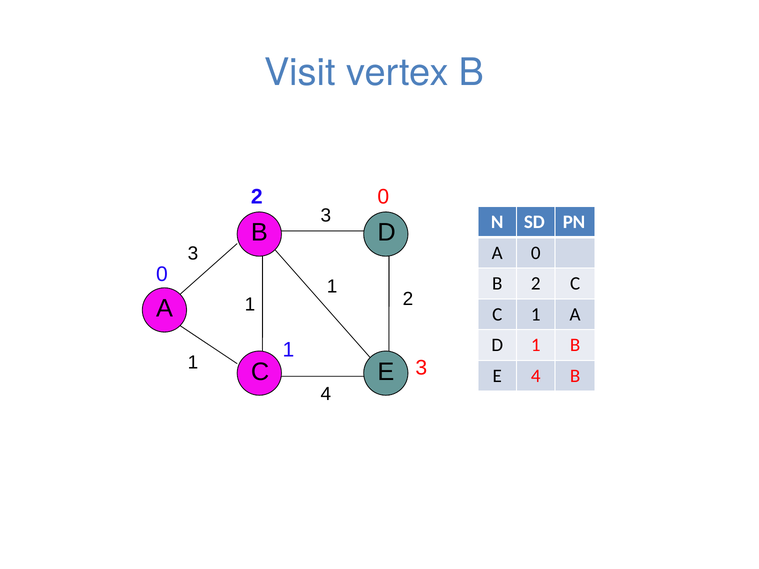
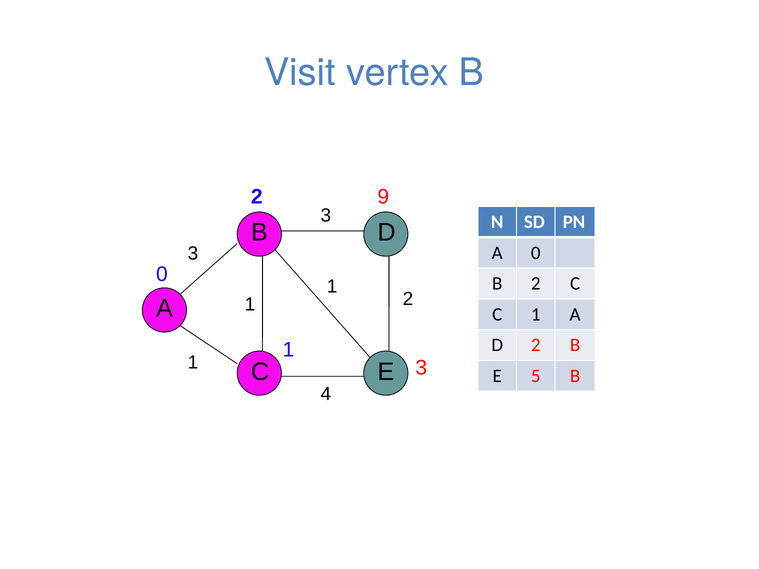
2 0: 0 -> 9 (383, 197)
1: 1 -> 2 (536, 345)
E 4: 4 -> 5 (536, 376)
